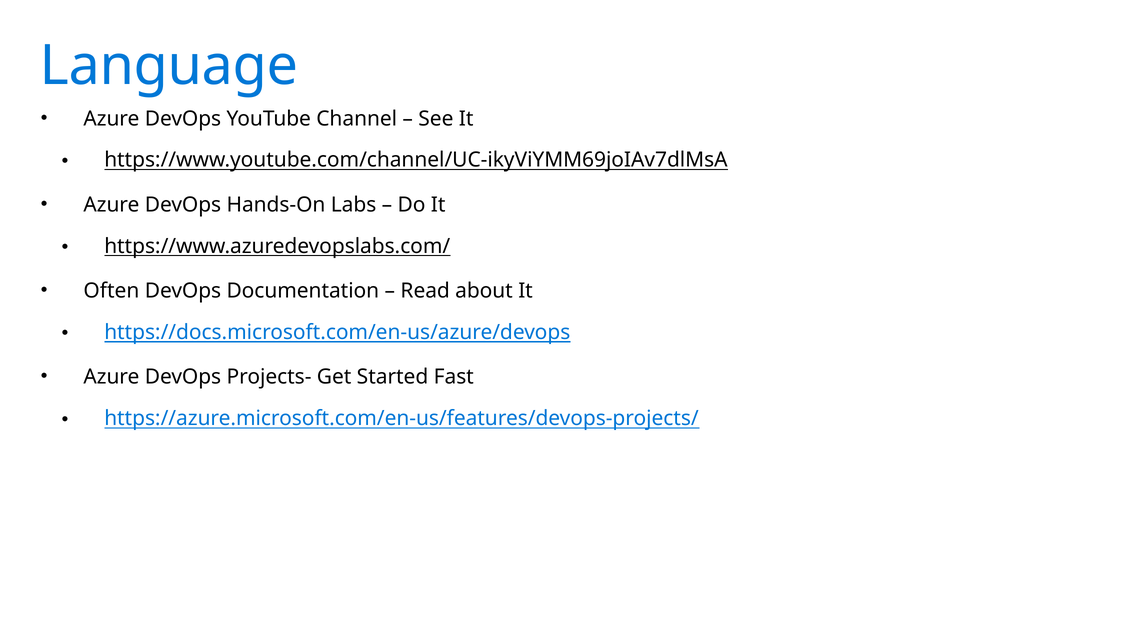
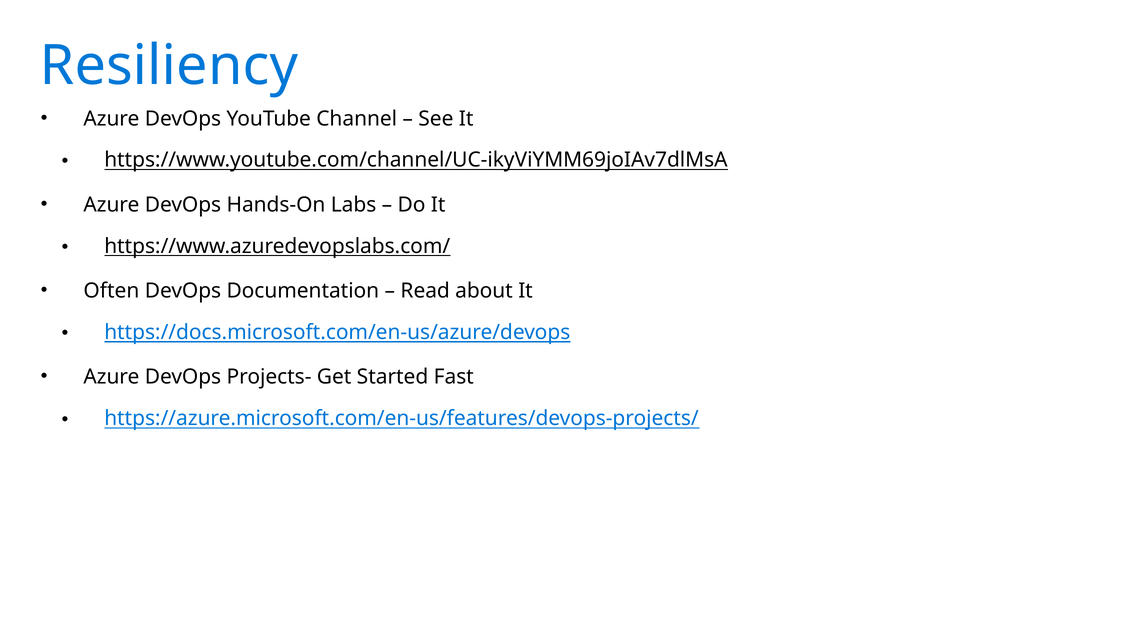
Language: Language -> Resiliency (169, 66)
